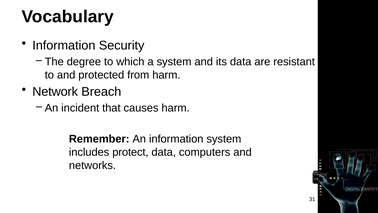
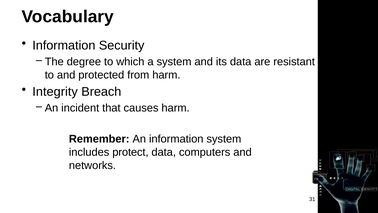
Network: Network -> Integrity (55, 92)
